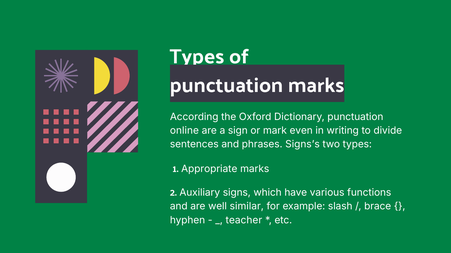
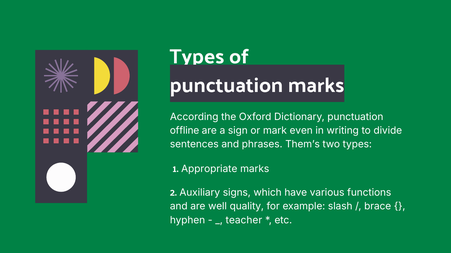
online: online -> offline (185, 131)
Signs’s: Signs’s -> Them’s (303, 145)
similar: similar -> quality (247, 207)
